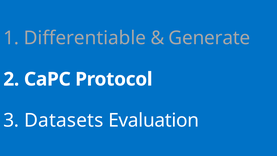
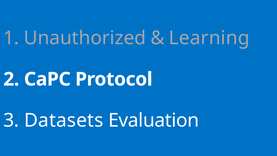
Differentiable: Differentiable -> Unauthorized (85, 38)
Generate: Generate -> Learning (209, 38)
